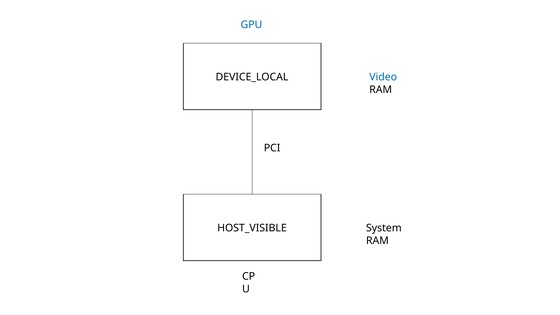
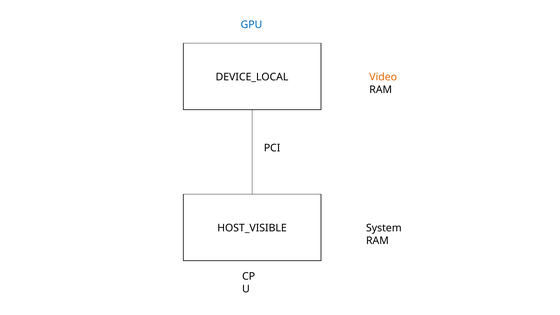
Video colour: blue -> orange (383, 77)
